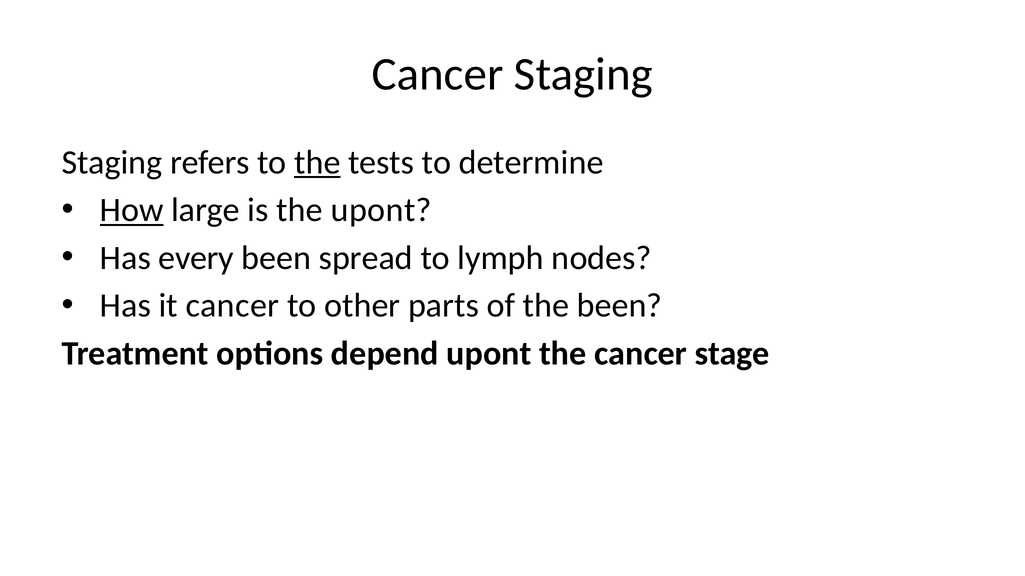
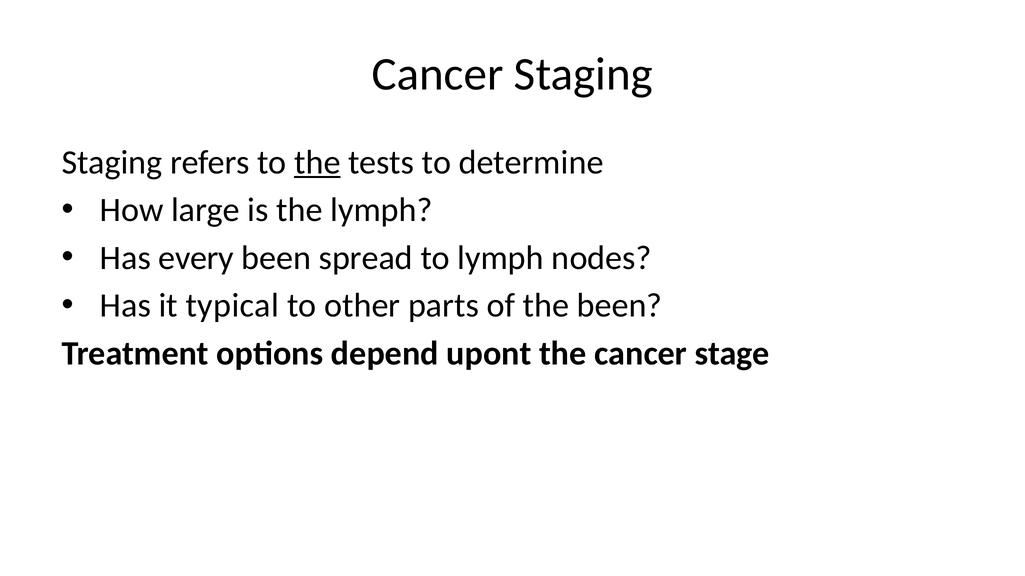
How underline: present -> none (132, 210)
the upont: upont -> lymph (381, 210)
it cancer: cancer -> typical (232, 306)
